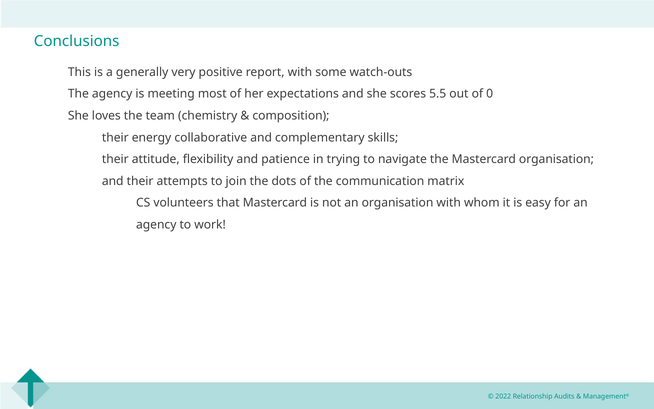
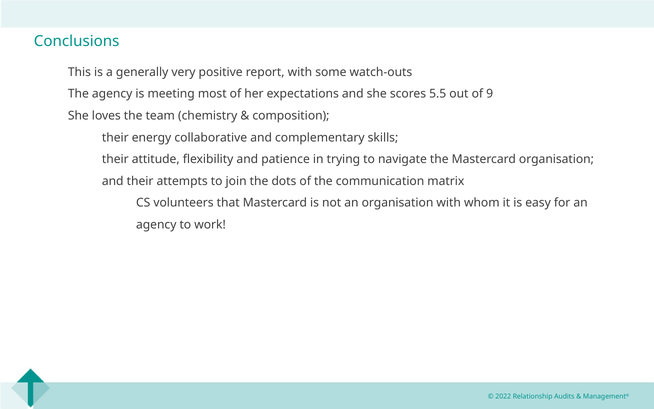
0: 0 -> 9 (490, 94)
